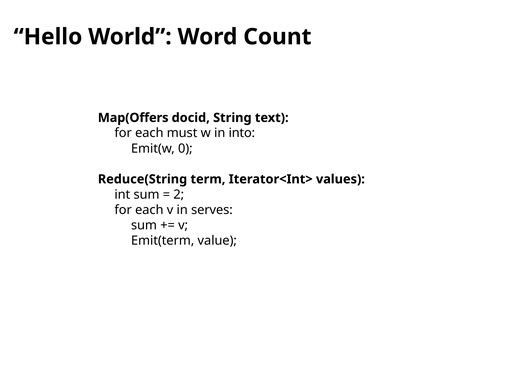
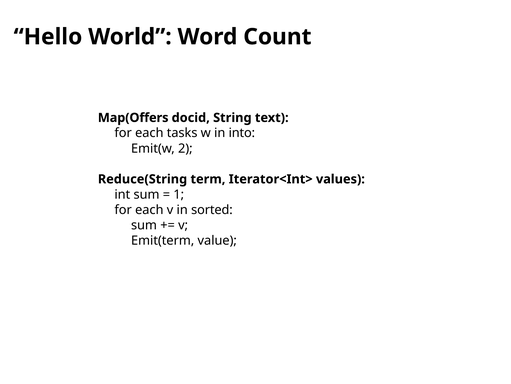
must: must -> tasks (182, 133)
0: 0 -> 2 (185, 148)
2: 2 -> 1 (179, 194)
serves: serves -> sorted (212, 209)
